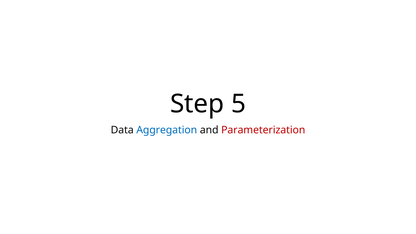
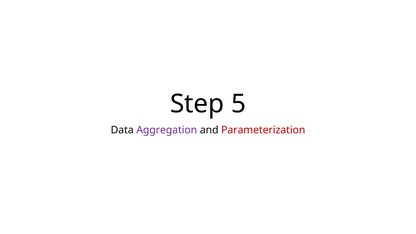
Aggregation colour: blue -> purple (167, 130)
